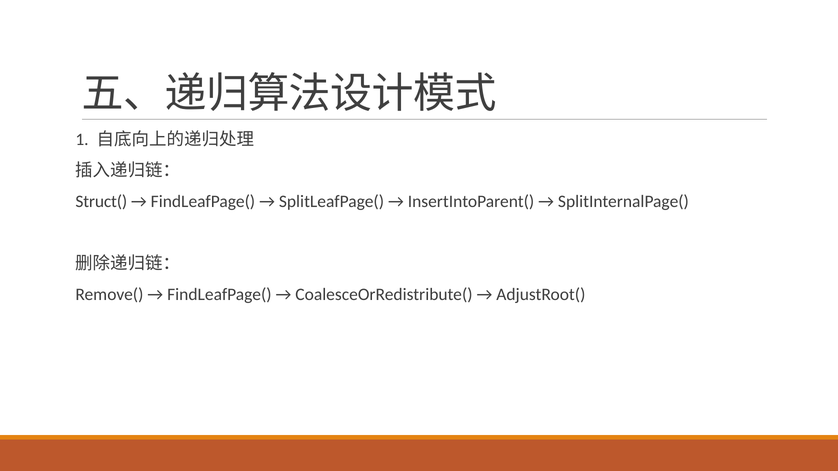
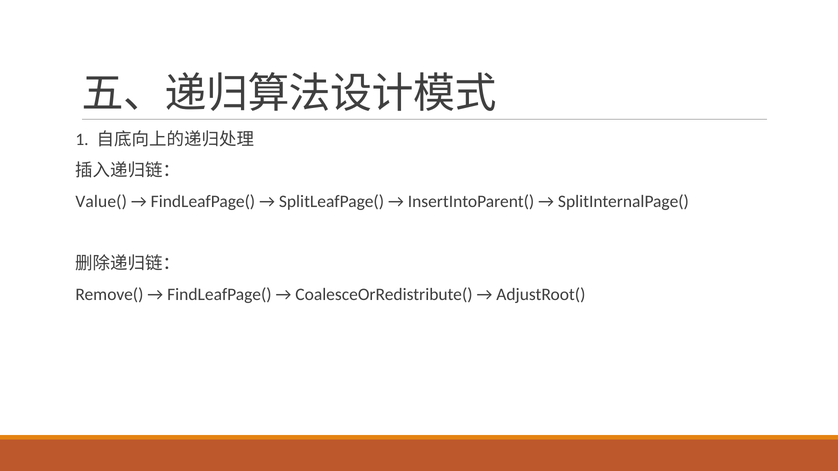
Struct(: Struct( -> Value( (101, 202)
